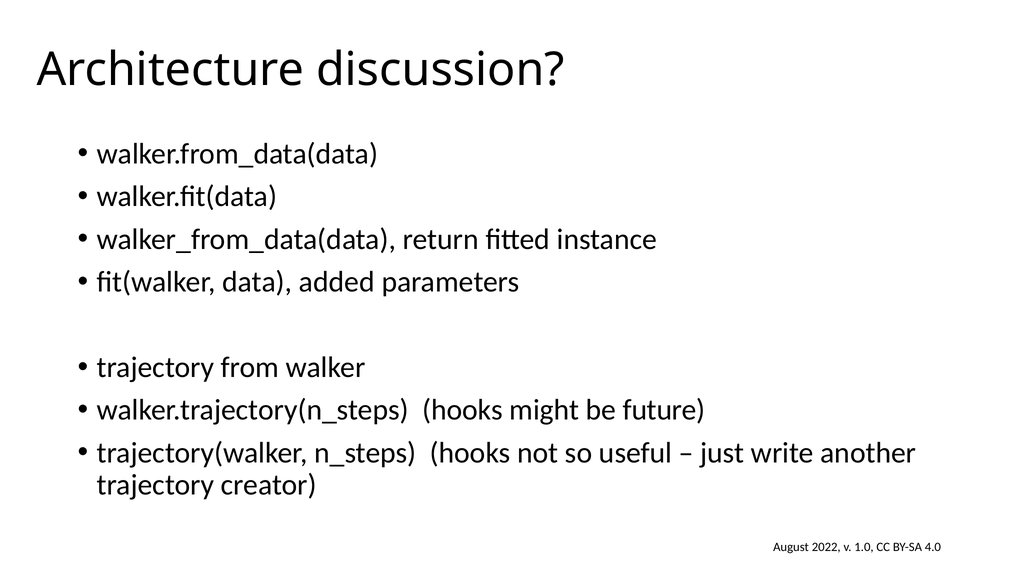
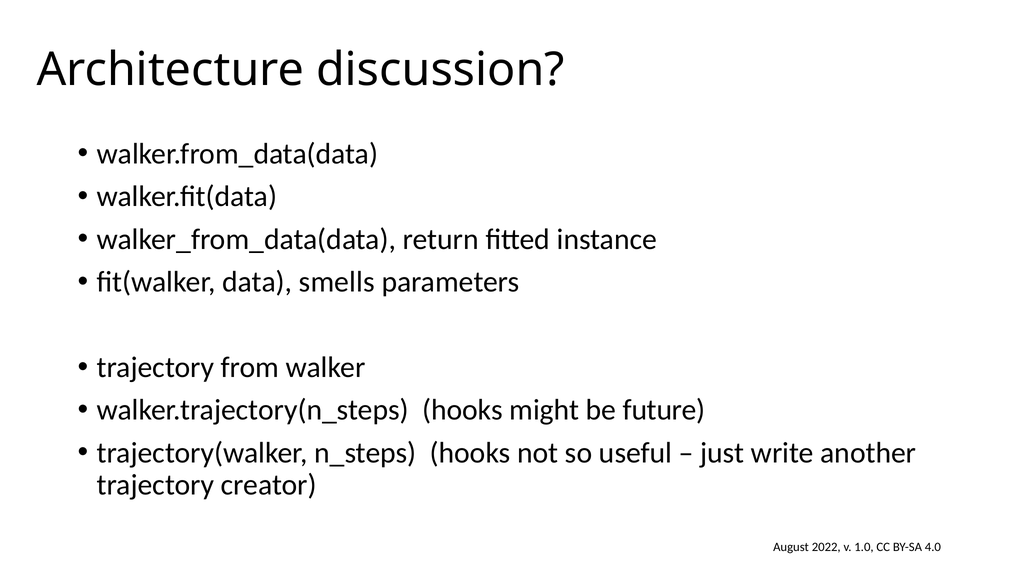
added: added -> smells (337, 282)
